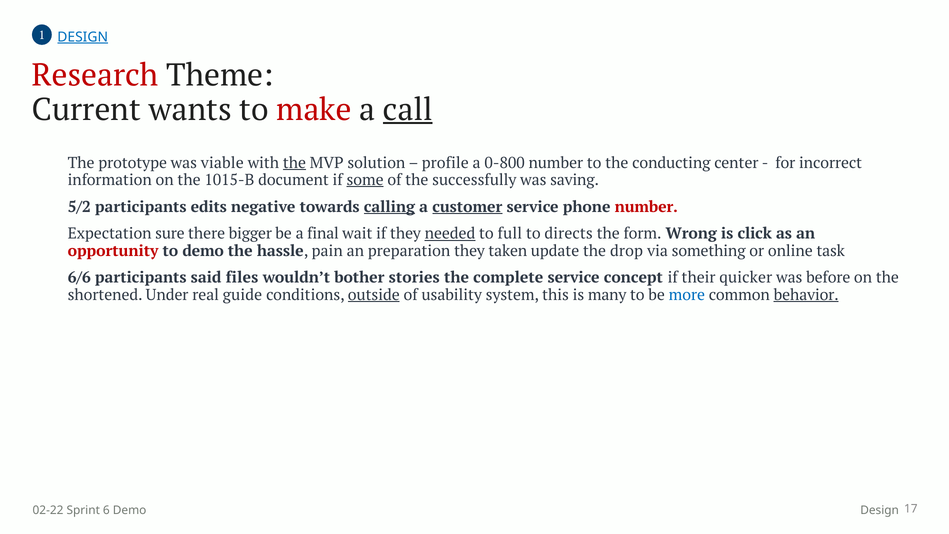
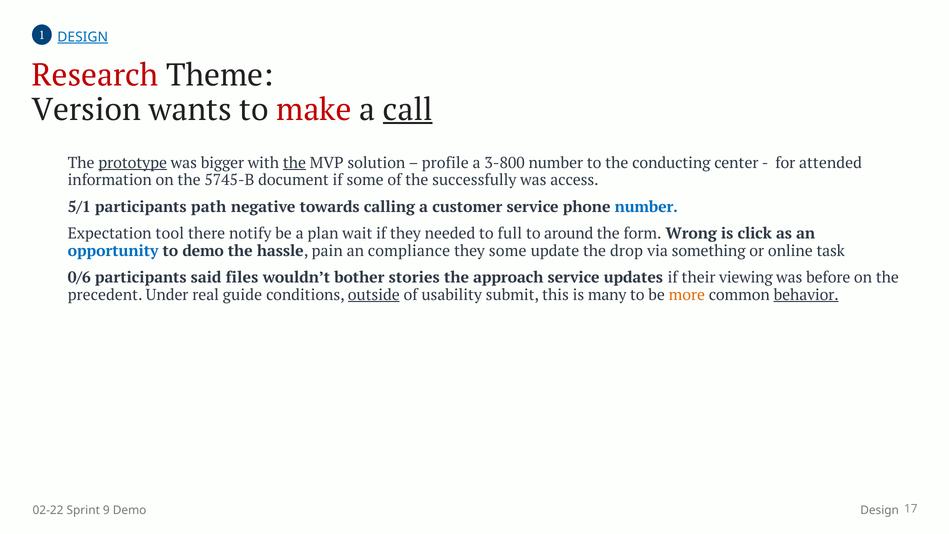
Current: Current -> Version (86, 110)
prototype underline: none -> present (133, 163)
viable: viable -> bigger (222, 163)
0-800: 0-800 -> 3-800 (505, 163)
incorrect: incorrect -> attended (830, 163)
1015-B: 1015-B -> 5745-B (229, 180)
some underline: present -> none (365, 180)
saving: saving -> access (574, 180)
5/2: 5/2 -> 5/1 (79, 207)
edits: edits -> path (209, 207)
calling underline: present -> none (389, 207)
customer underline: present -> none (467, 207)
number colour: red -> blue (646, 207)
sure: sure -> tool (170, 234)
bigger: bigger -> notify (250, 234)
final: final -> plan (323, 234)
needed underline: present -> none (450, 234)
directs: directs -> around (569, 234)
opportunity colour: red -> blue (113, 251)
preparation: preparation -> compliance (409, 251)
they taken: taken -> some (508, 251)
6/6: 6/6 -> 0/6 (79, 278)
complete: complete -> approach (508, 278)
concept: concept -> updates (633, 278)
quicker: quicker -> viewing (746, 278)
shortened: shortened -> precedent (105, 295)
system: system -> submit (512, 295)
more colour: blue -> orange (687, 295)
6: 6 -> 9 (106, 510)
